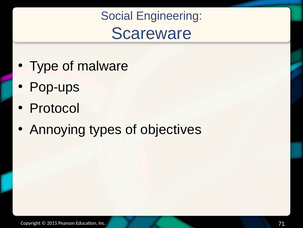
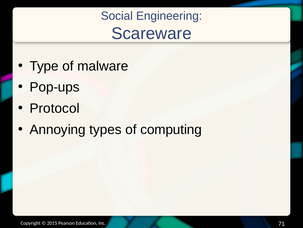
objectives: objectives -> computing (171, 129)
